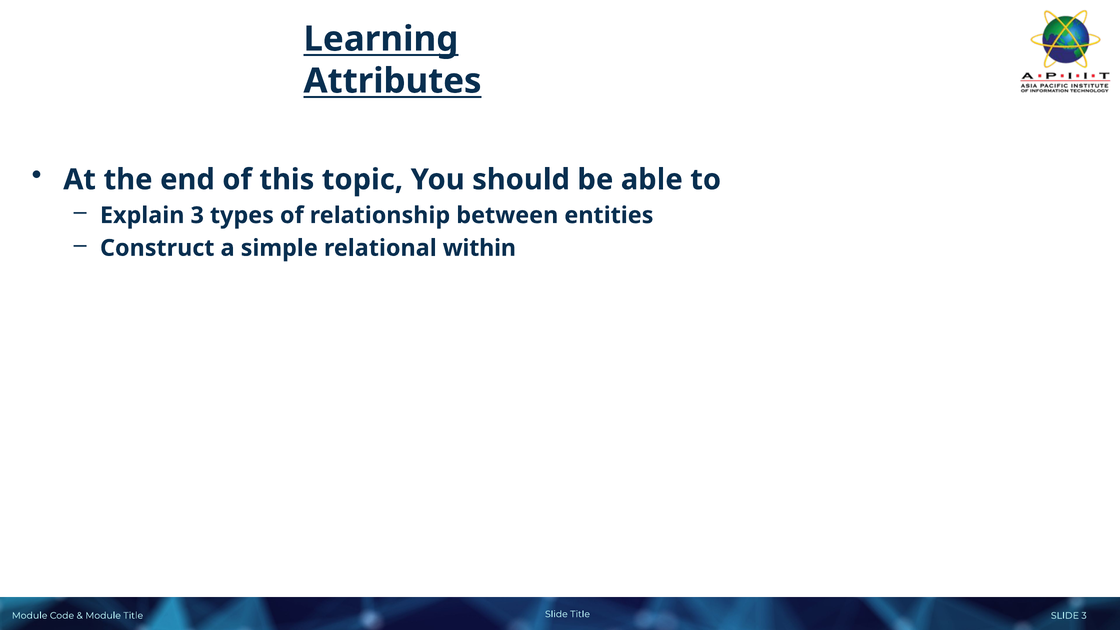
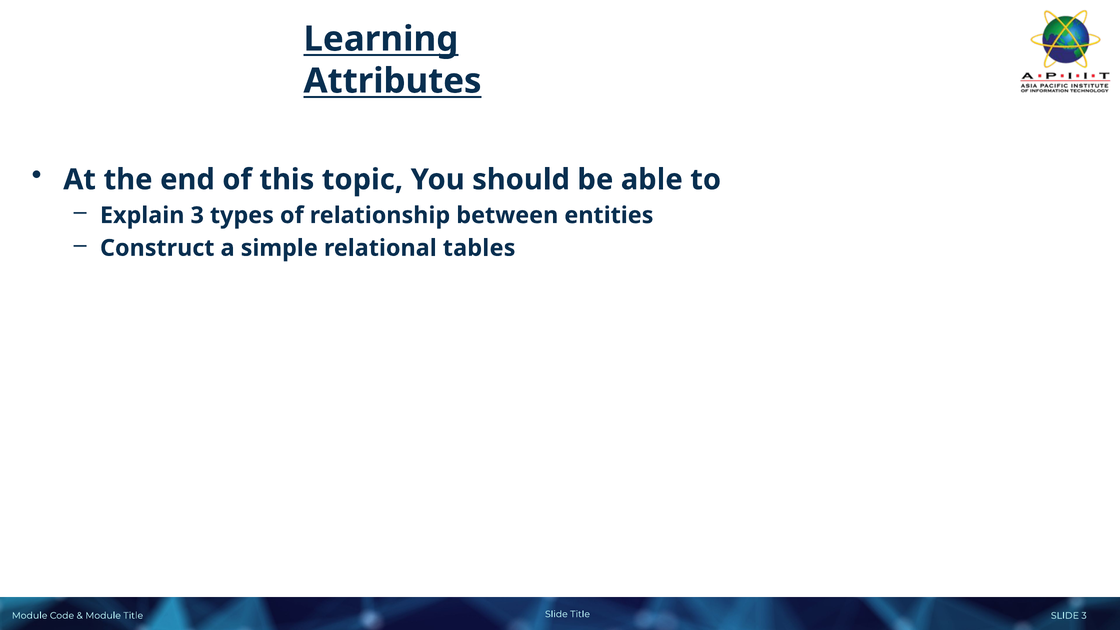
within: within -> tables (479, 248)
